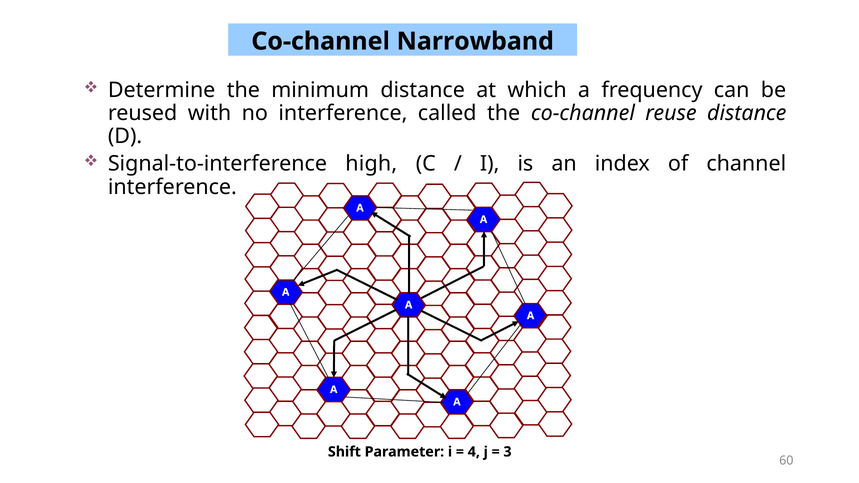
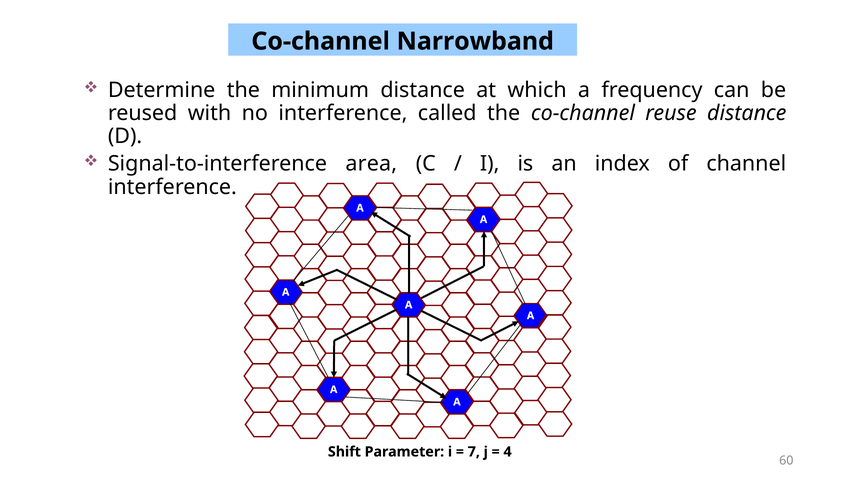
high: high -> area (371, 164)
4: 4 -> 7 (474, 452)
3: 3 -> 4 (508, 452)
